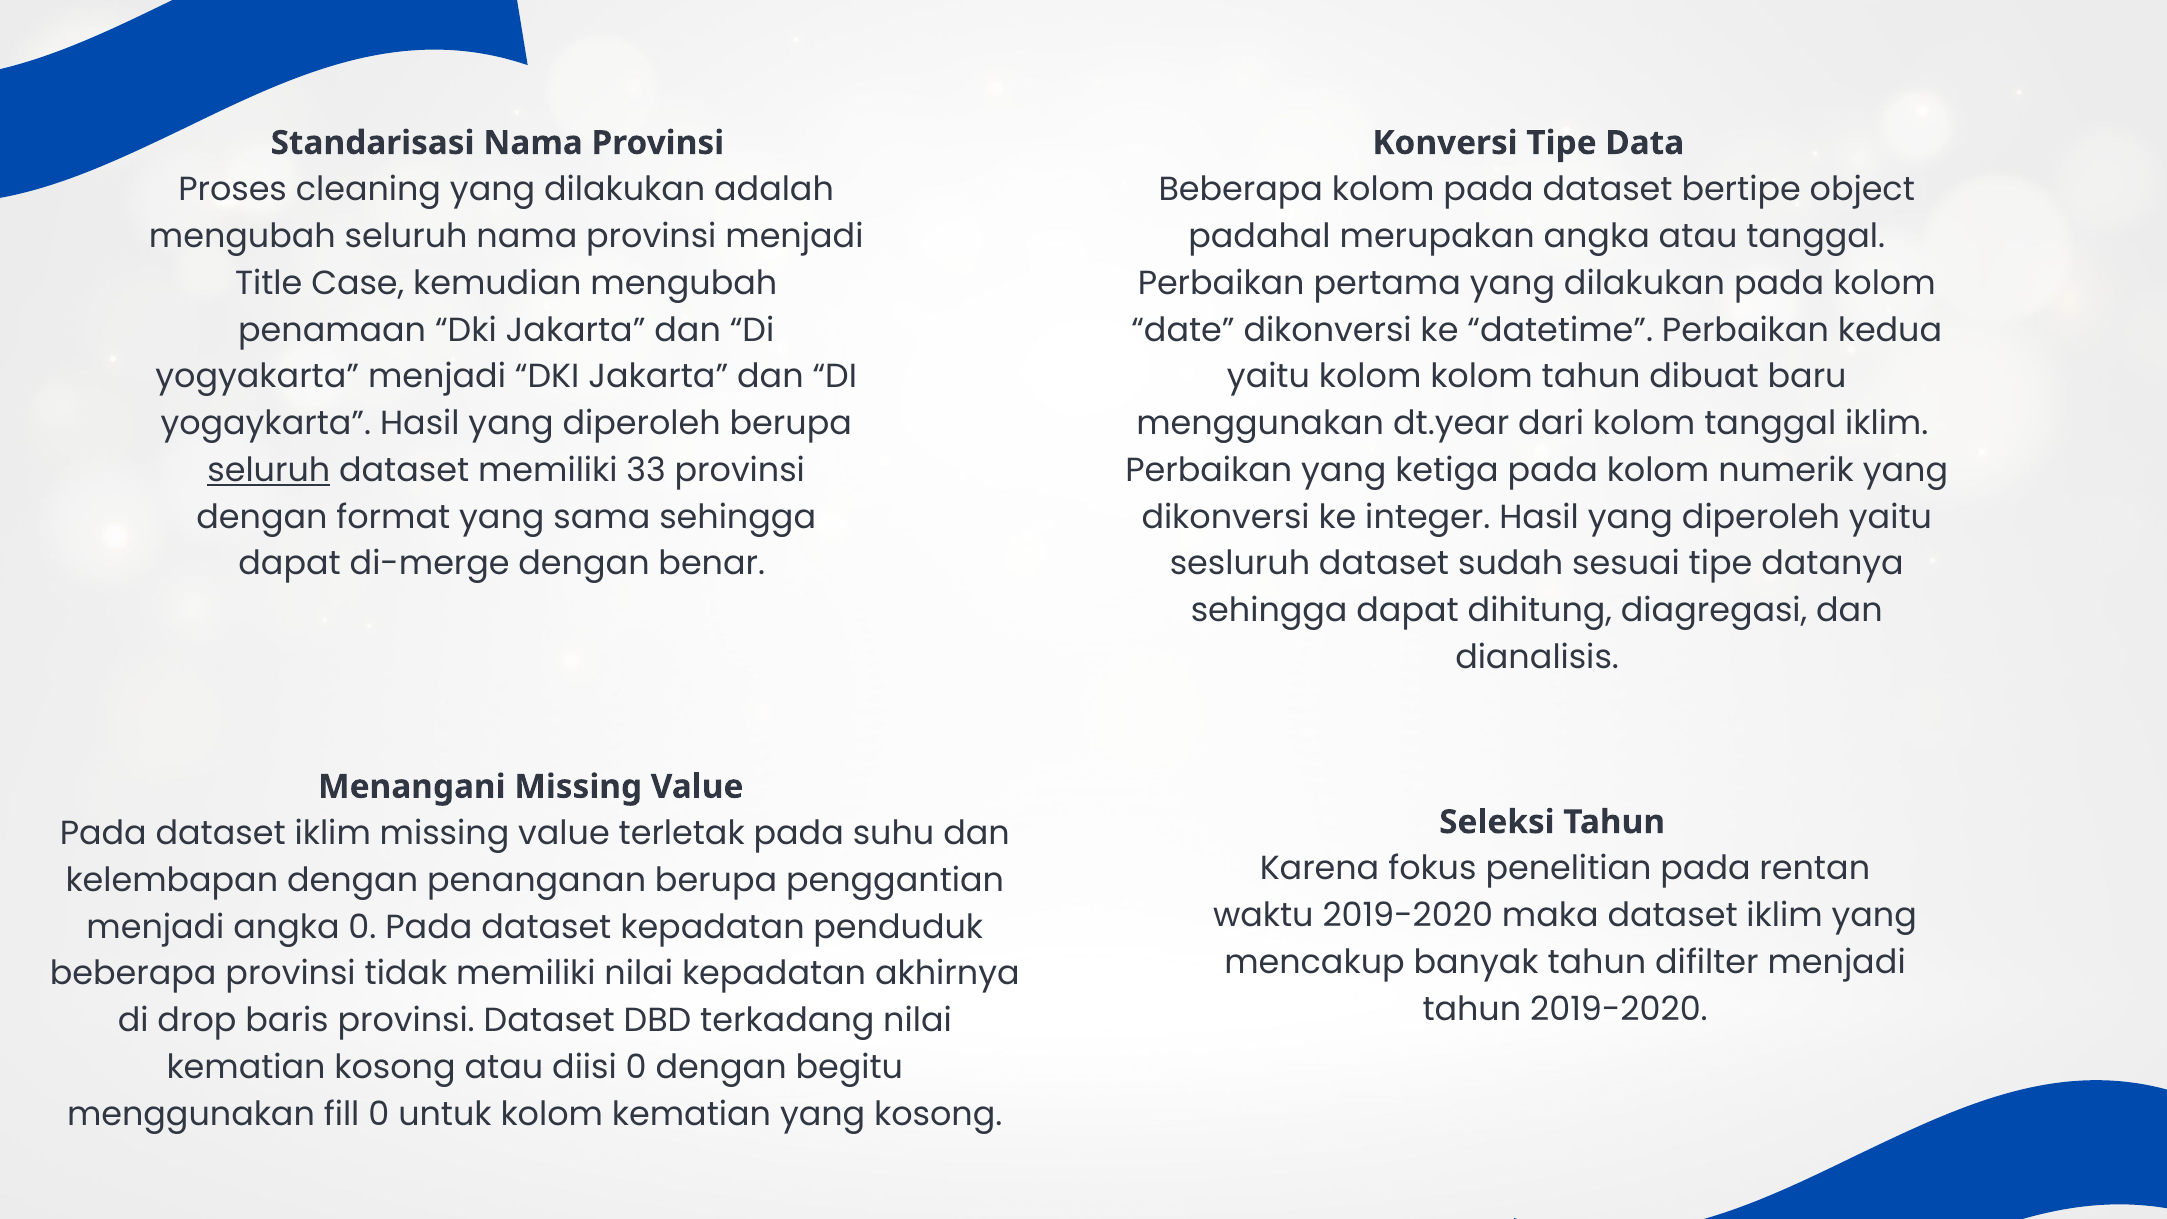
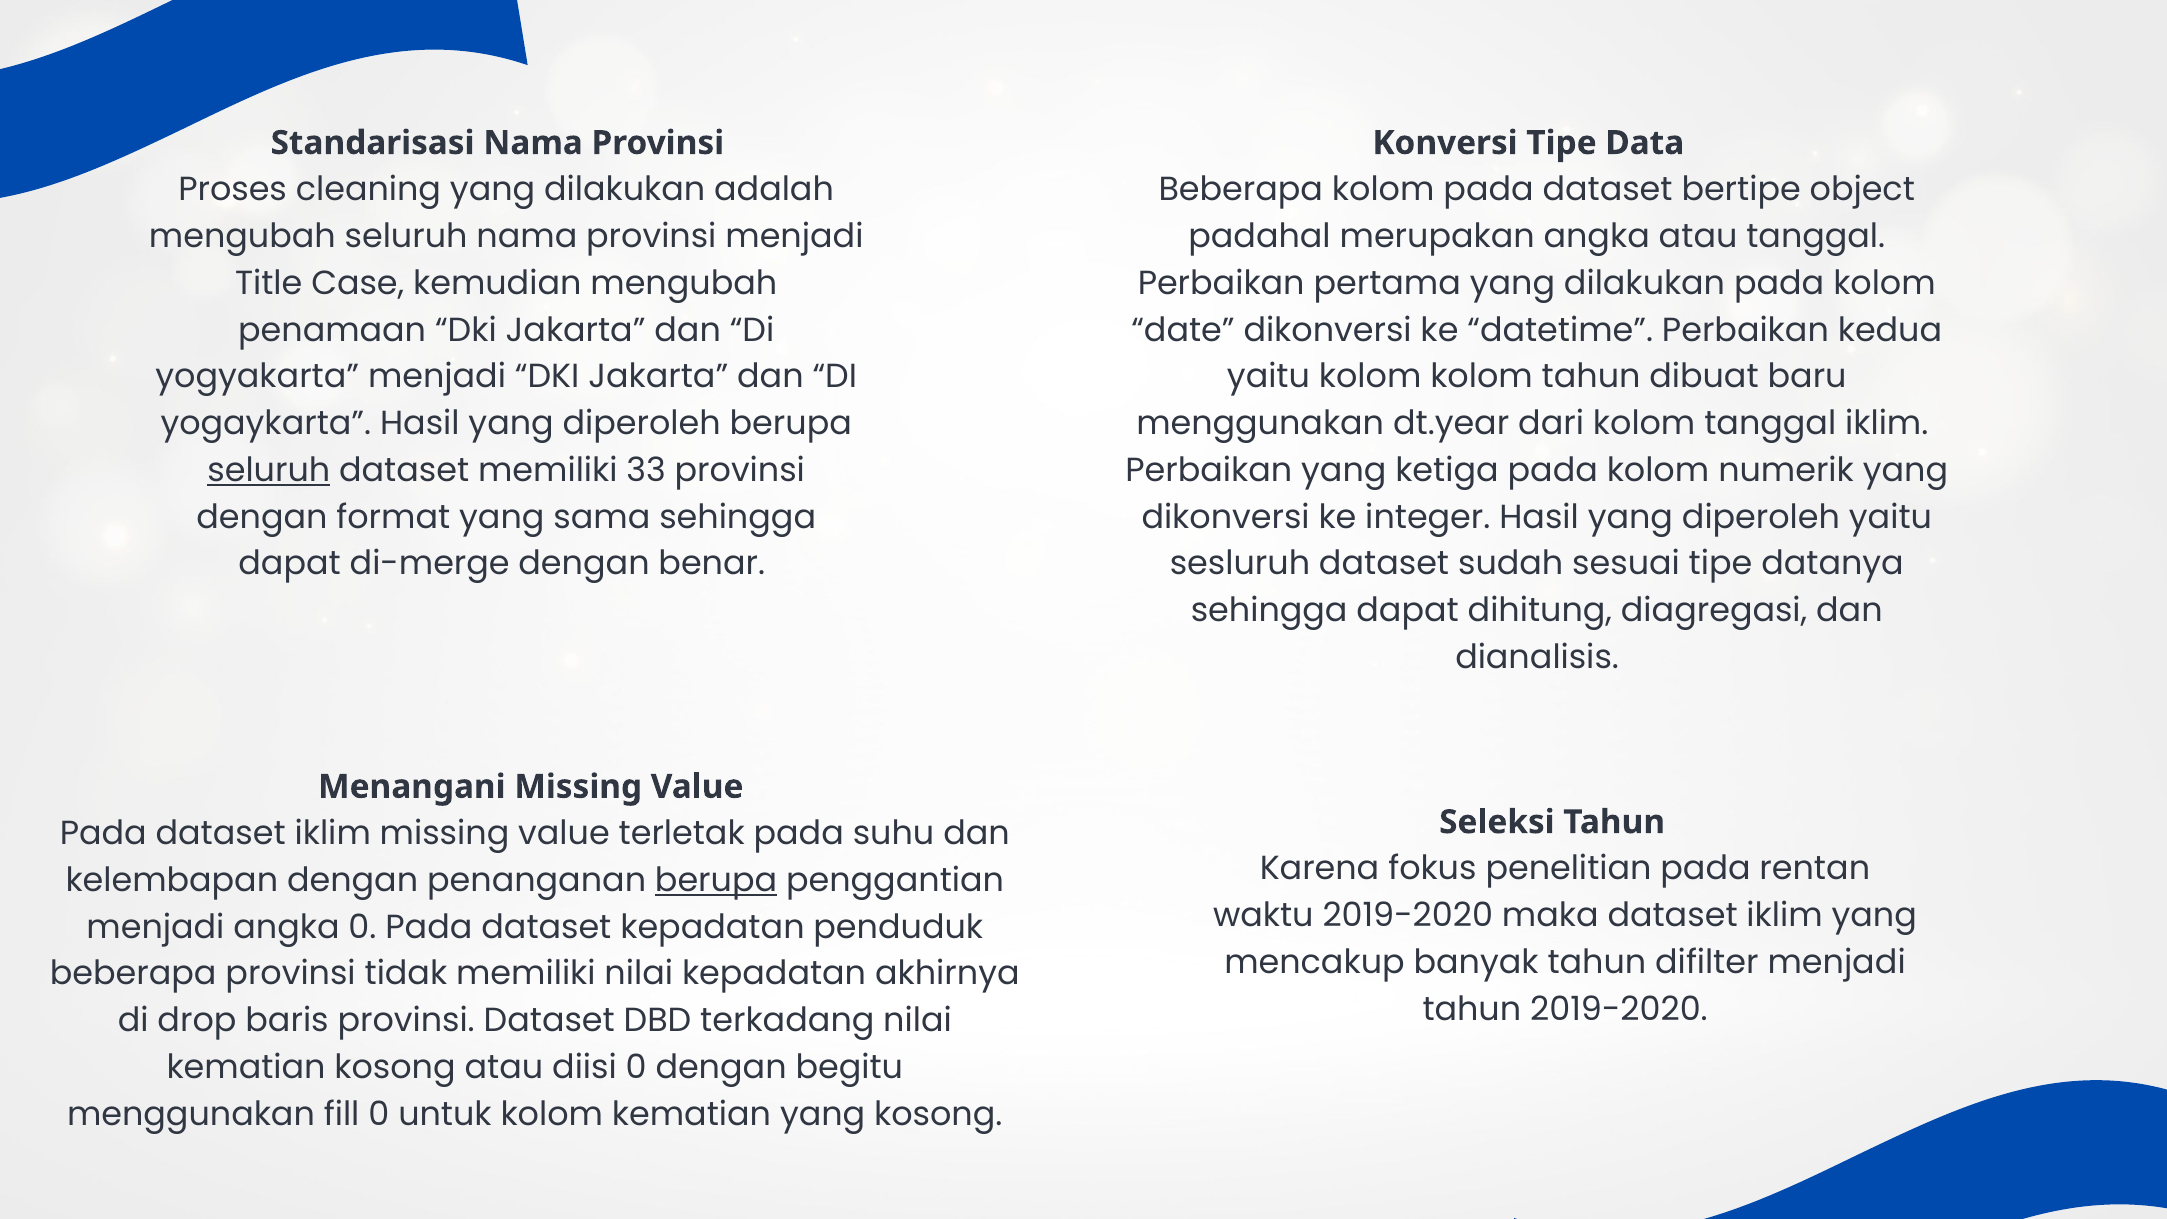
berupa underline: none -> present (716, 880)
